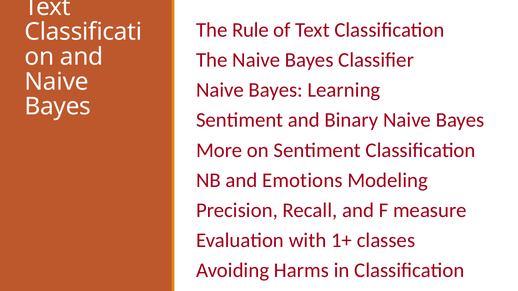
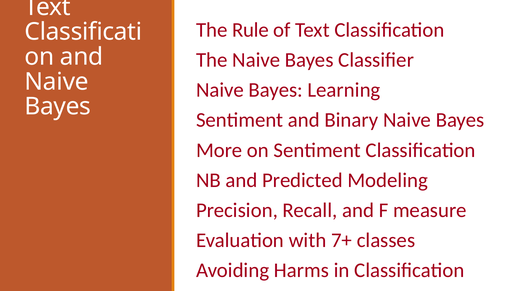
Emotions: Emotions -> Predicted (302, 180)
1+: 1+ -> 7+ (342, 241)
